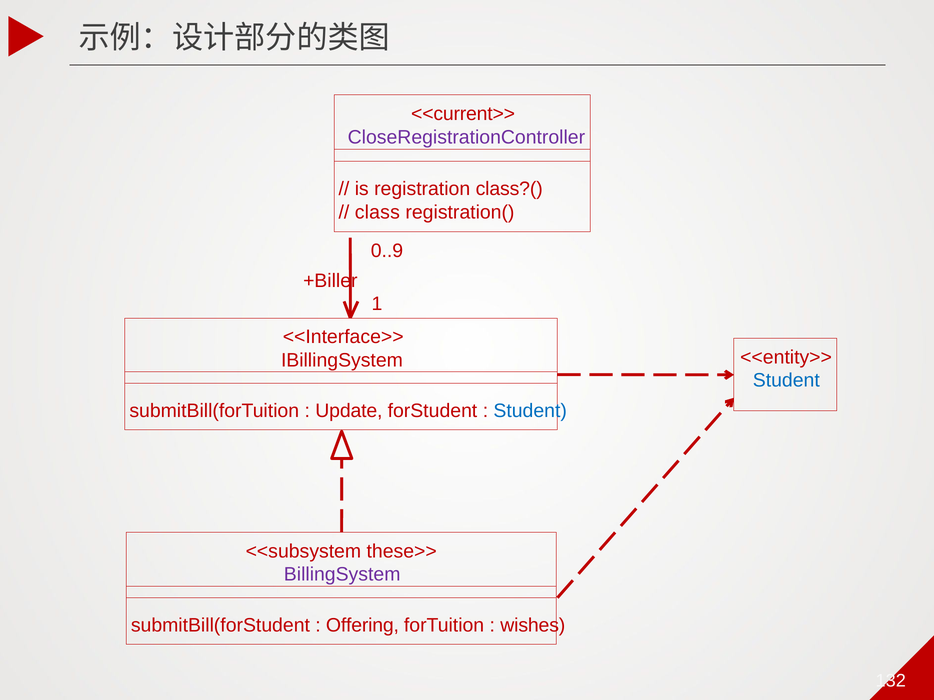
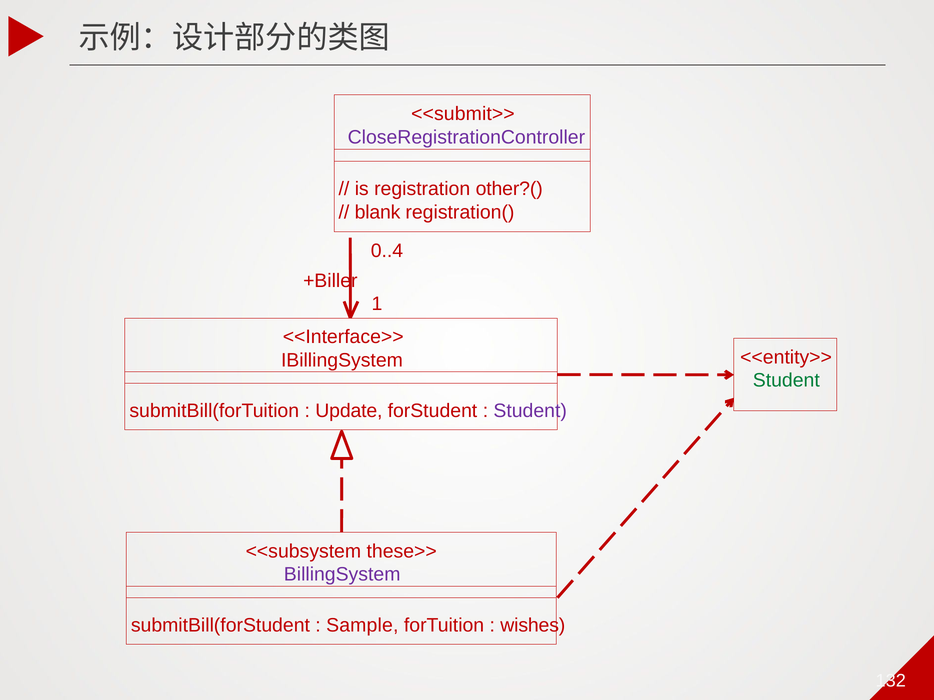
<<current>>: <<current>> -> <<submit>> (463, 114)
class?(: class?( -> other?( (509, 189)
class: class -> blank (378, 212)
0..9: 0..9 -> 0..4 (387, 251)
Student colour: blue -> green (786, 381)
Student colour: blue -> purple (530, 411)
Offering: Offering -> Sample (362, 626)
